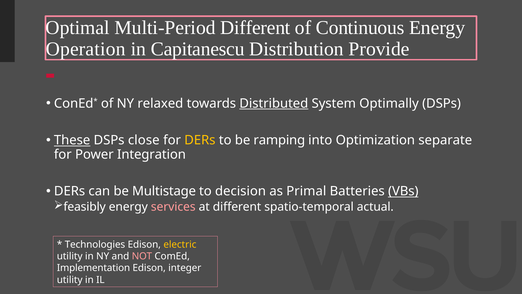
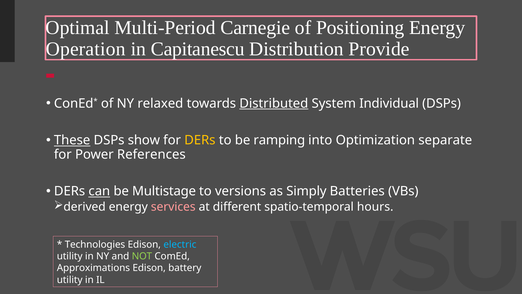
Multi-Period Different: Different -> Carnegie (255, 28)
Continuous: Continuous -> Positioning (360, 28)
Optimally: Optimally -> Individual (389, 103)
close: close -> show (144, 140)
Integration: Integration -> References (151, 154)
can underline: none -> present (99, 191)
decision: decision -> versions (241, 191)
Primal: Primal -> Simply (306, 191)
VBs underline: present -> none (403, 191)
feasibly: feasibly -> derived (85, 207)
actual: actual -> hours (375, 207)
electric colour: yellow -> light blue (180, 244)
NOT colour: pink -> light green (142, 256)
Implementation: Implementation -> Approximations (93, 268)
integer: integer -> battery (185, 268)
